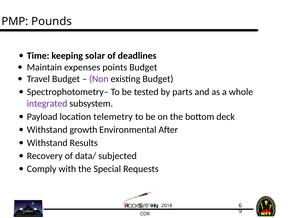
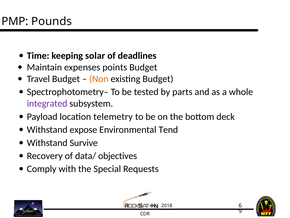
Non colour: purple -> orange (99, 79)
growth: growth -> expose (83, 129)
After: After -> Tend (168, 129)
Results: Results -> Survive (84, 142)
subjected: subjected -> objectives (118, 156)
